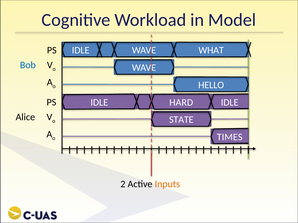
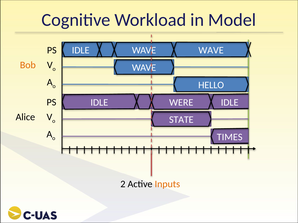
WHAT: WHAT -> WAVE (211, 50)
Bob colour: blue -> orange (28, 65)
HARD: HARD -> WERE (181, 103)
